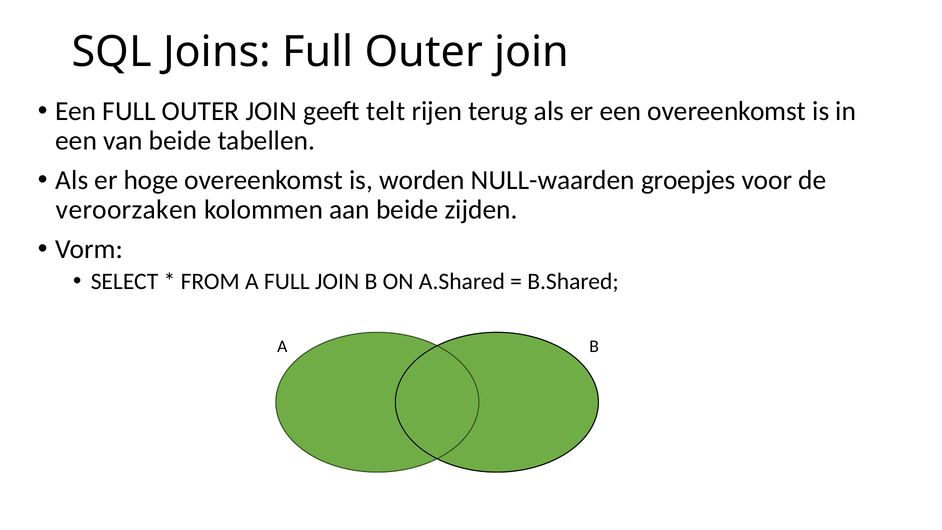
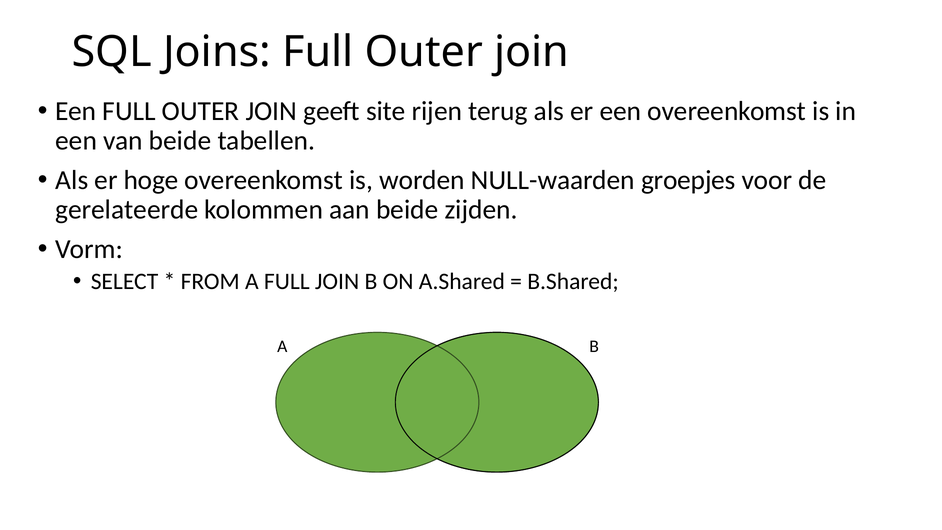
telt: telt -> site (386, 111)
veroorzaken: veroorzaken -> gerelateerde (127, 210)
